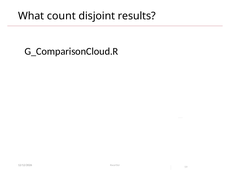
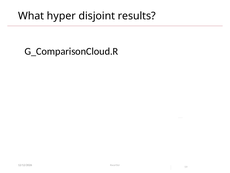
count: count -> hyper (61, 16)
